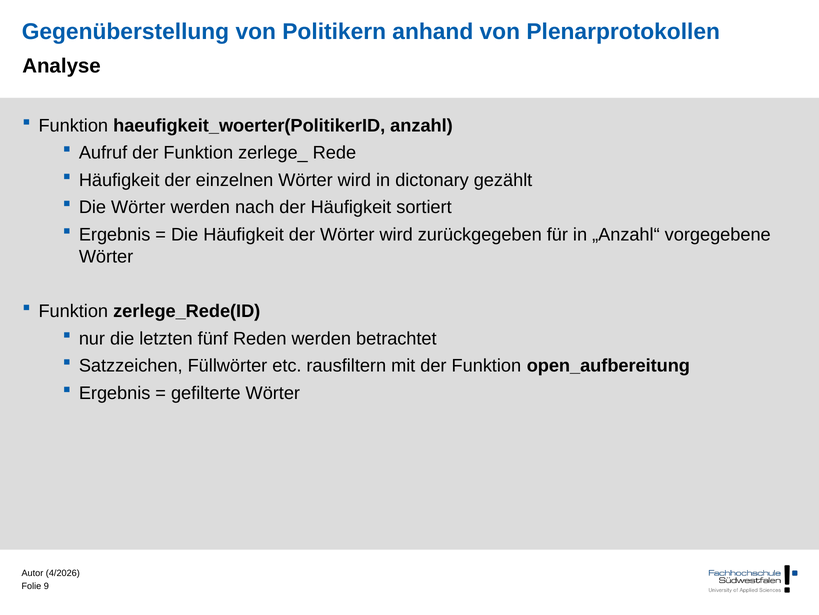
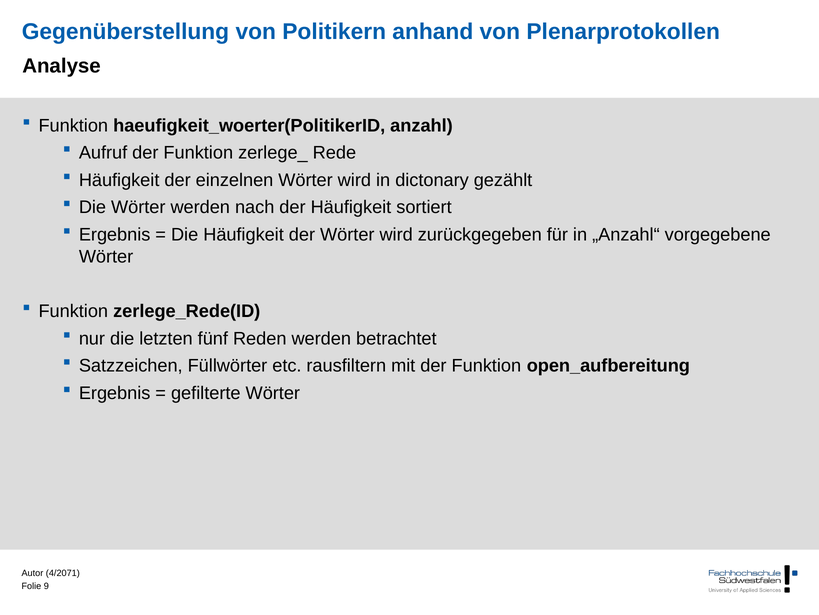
4/2026: 4/2026 -> 4/2071 (63, 573)
